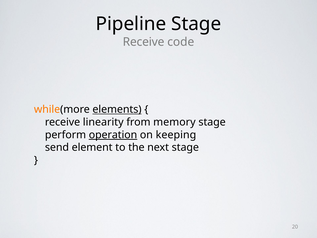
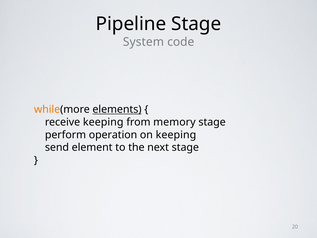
Receive: Receive -> System (143, 42)
receive linearity: linearity -> keeping (103, 122)
operation underline: present -> none (113, 135)
